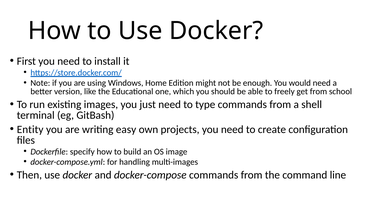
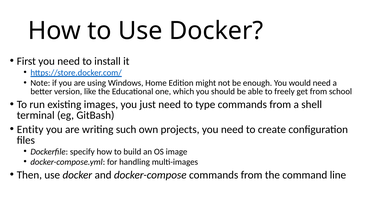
easy: easy -> such (126, 129)
